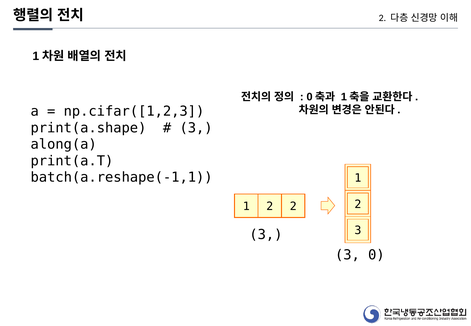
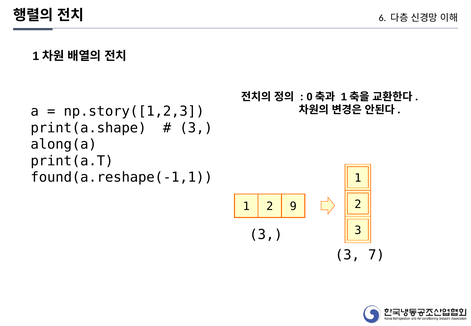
2: 2 -> 6 (382, 18)
np.cifar([1,2,3: np.cifar([1,2,3 -> np.story([1,2,3 (134, 111)
batch(a.reshape(-1,1: batch(a.reshape(-1,1 -> found(a.reshape(-1,1 (122, 177)
2 2: 2 -> 9 (293, 207)
0: 0 -> 7 (376, 255)
